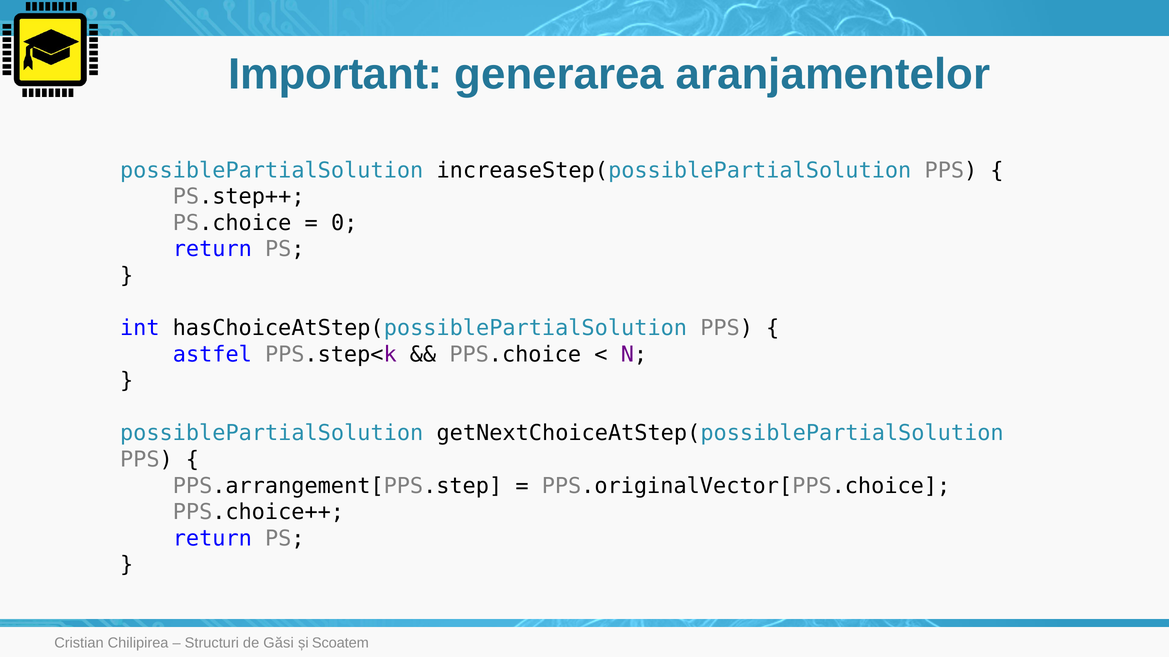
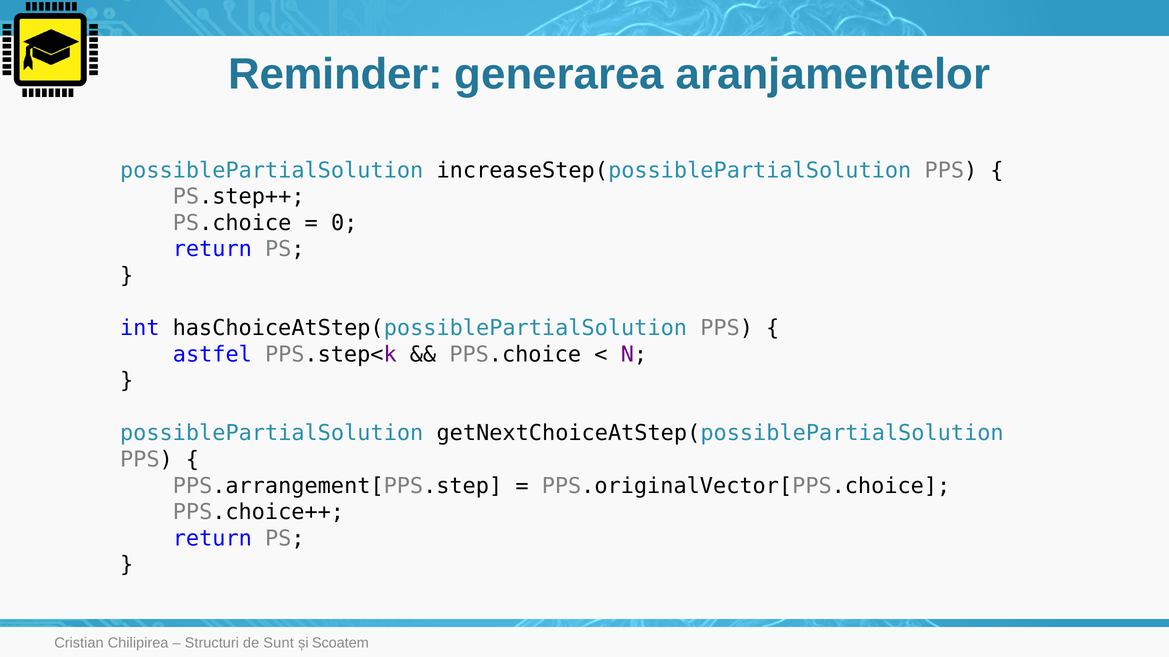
Important: Important -> Reminder (335, 74)
Găsi: Găsi -> Sunt (279, 643)
